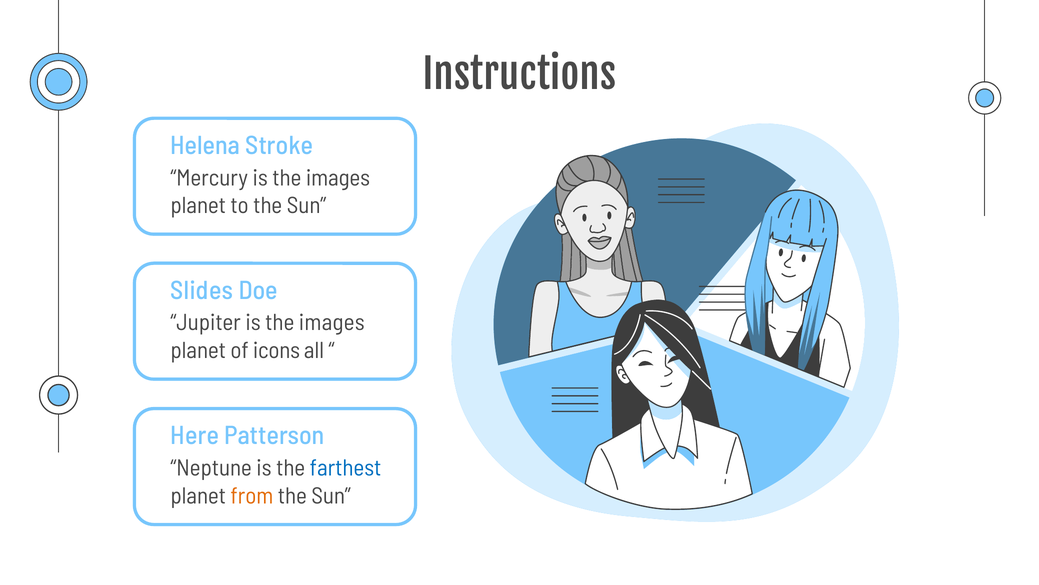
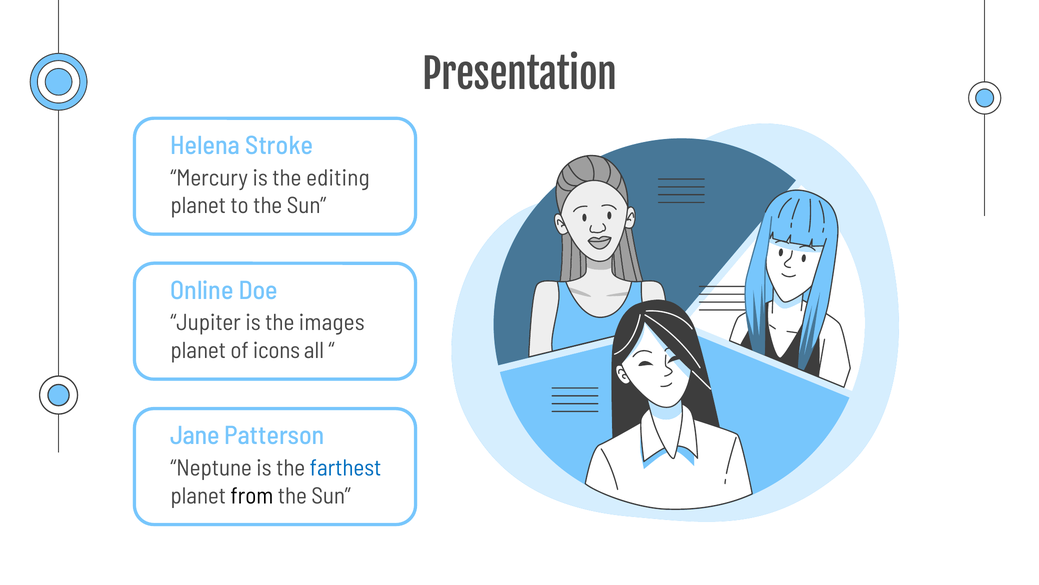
Instructions: Instructions -> Presentation (520, 76)
Mercury is the images: images -> editing (338, 178)
Slides: Slides -> Online (202, 290)
Here: Here -> Jane (195, 435)
from colour: orange -> black (252, 495)
